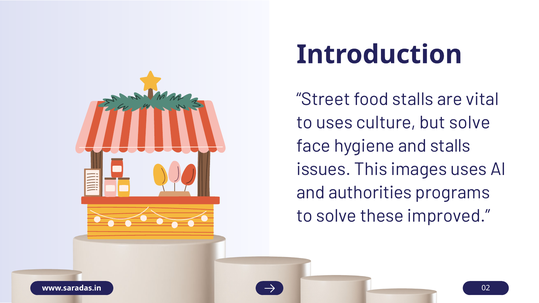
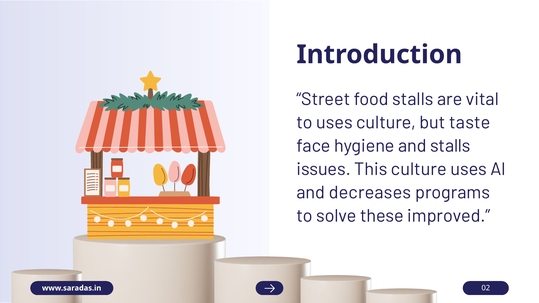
but solve: solve -> taste (470, 122)
This images: images -> culture (419, 169)
authorities: authorities -> decreases (370, 193)
